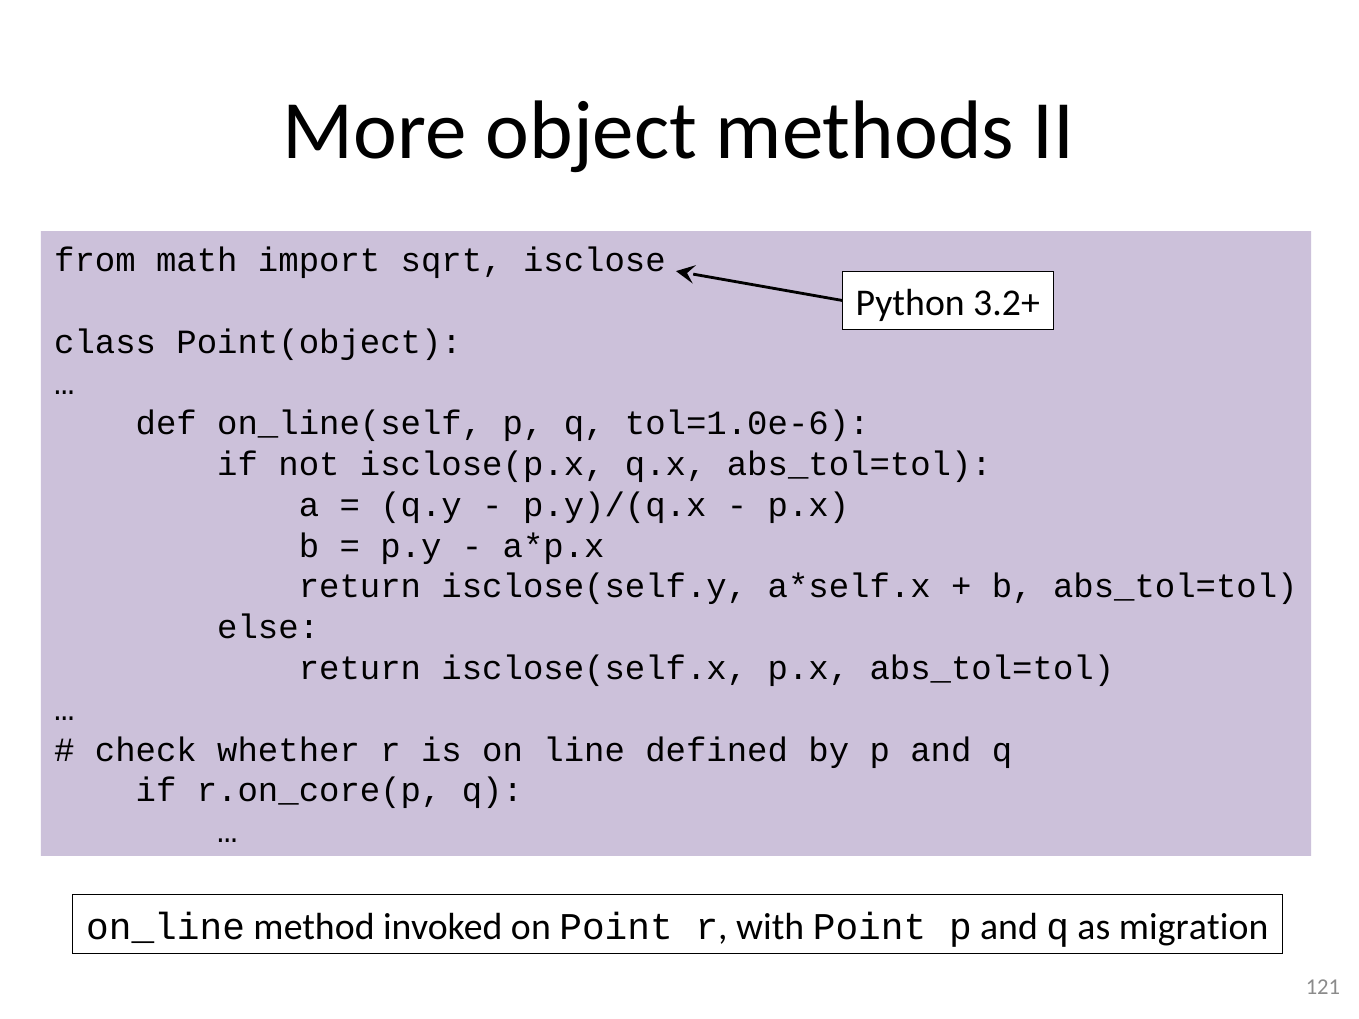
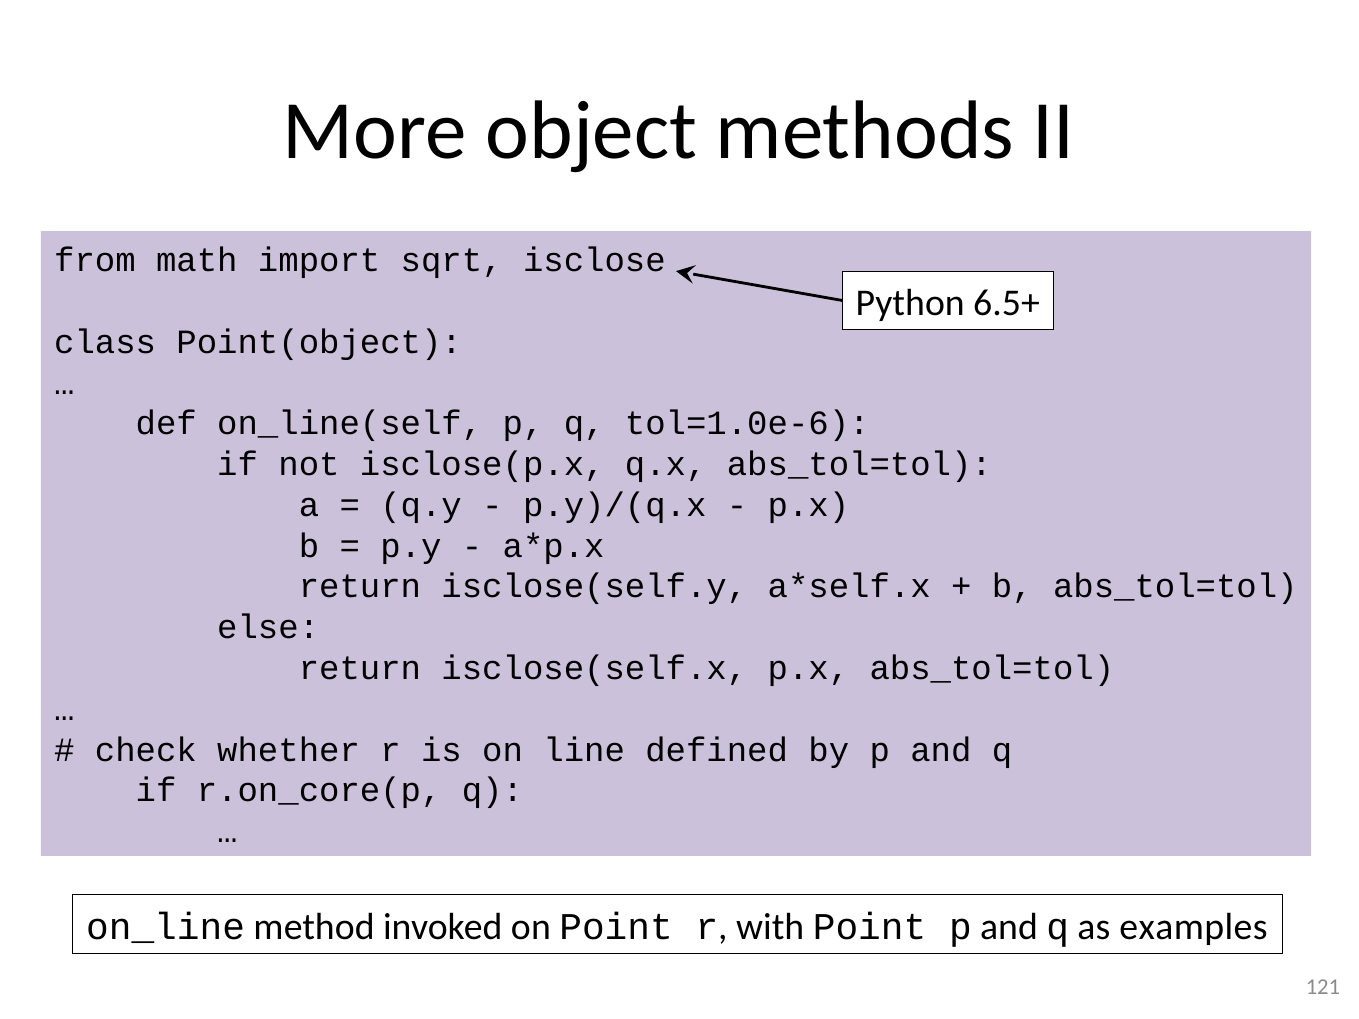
3.2+: 3.2+ -> 6.5+ (1007, 303)
migration: migration -> examples (1194, 927)
